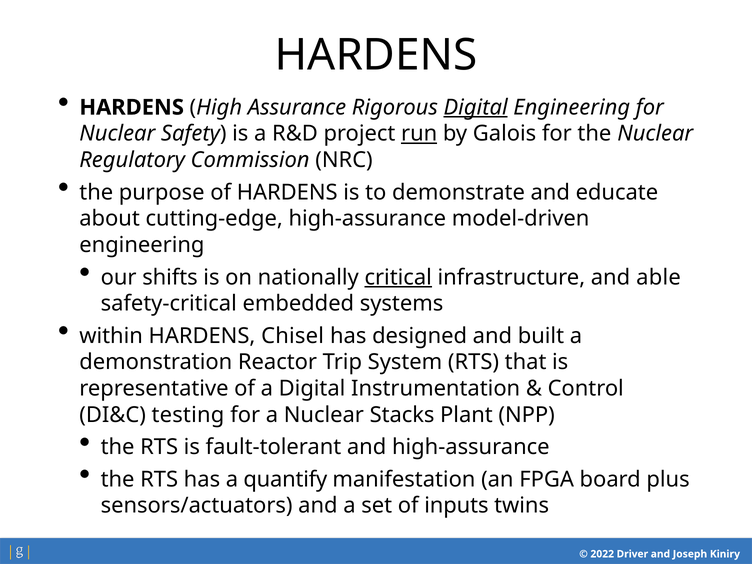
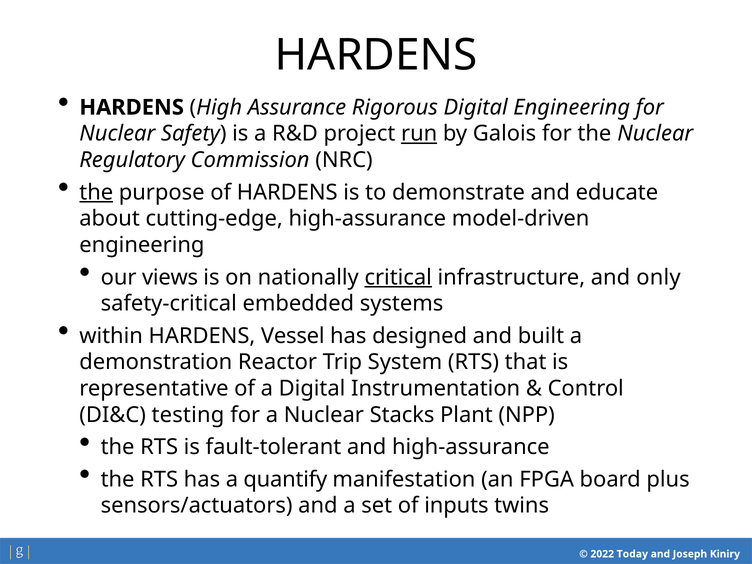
Digital underline: present -> none (476, 107)
the underline: none -> present (96, 192)
shifts: shifts -> views (170, 277)
able: able -> only (659, 277)
Chisel: Chisel -> Vessel (293, 336)
Driver: Driver -> Today (632, 554)
